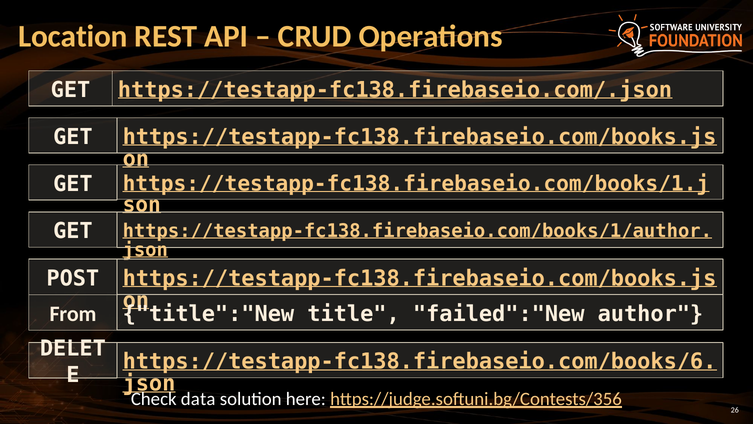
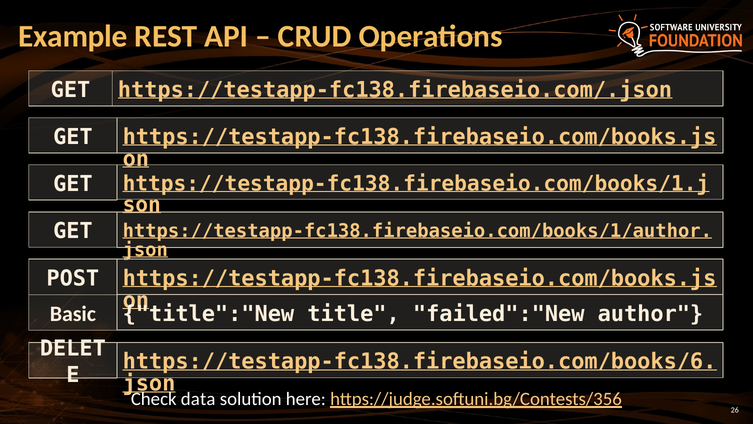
Location: Location -> Example (73, 37)
From: From -> Basic (73, 314)
